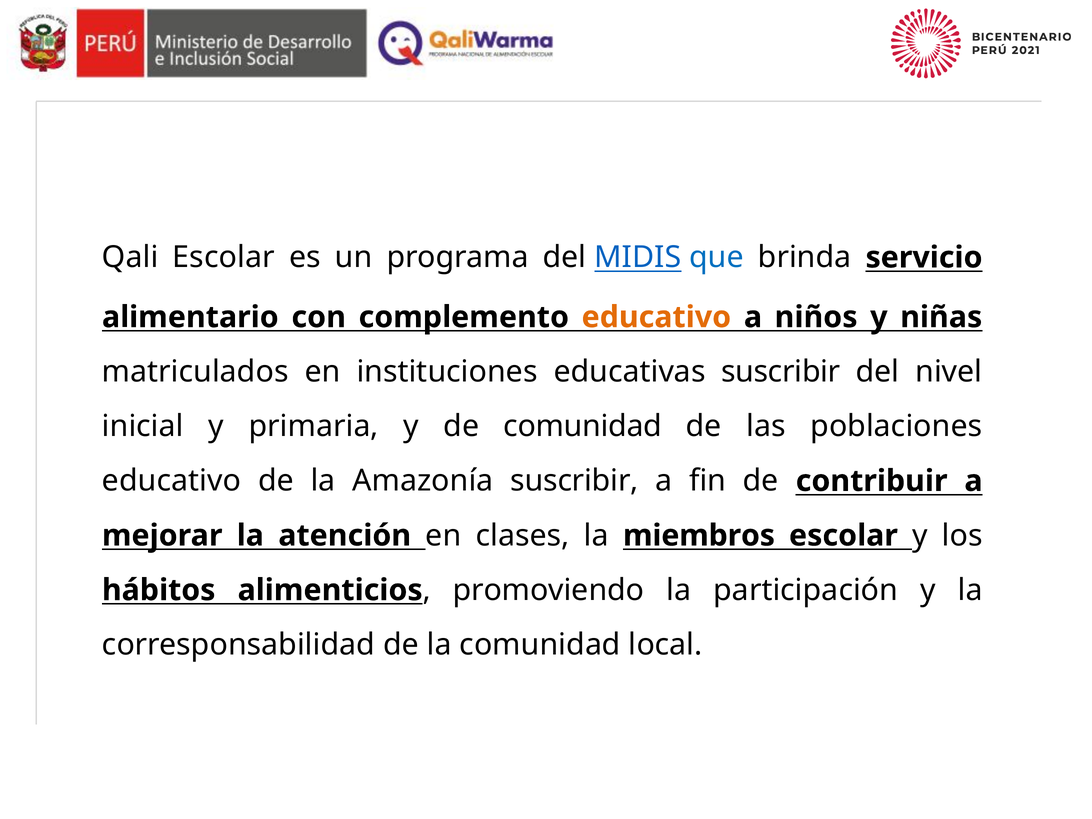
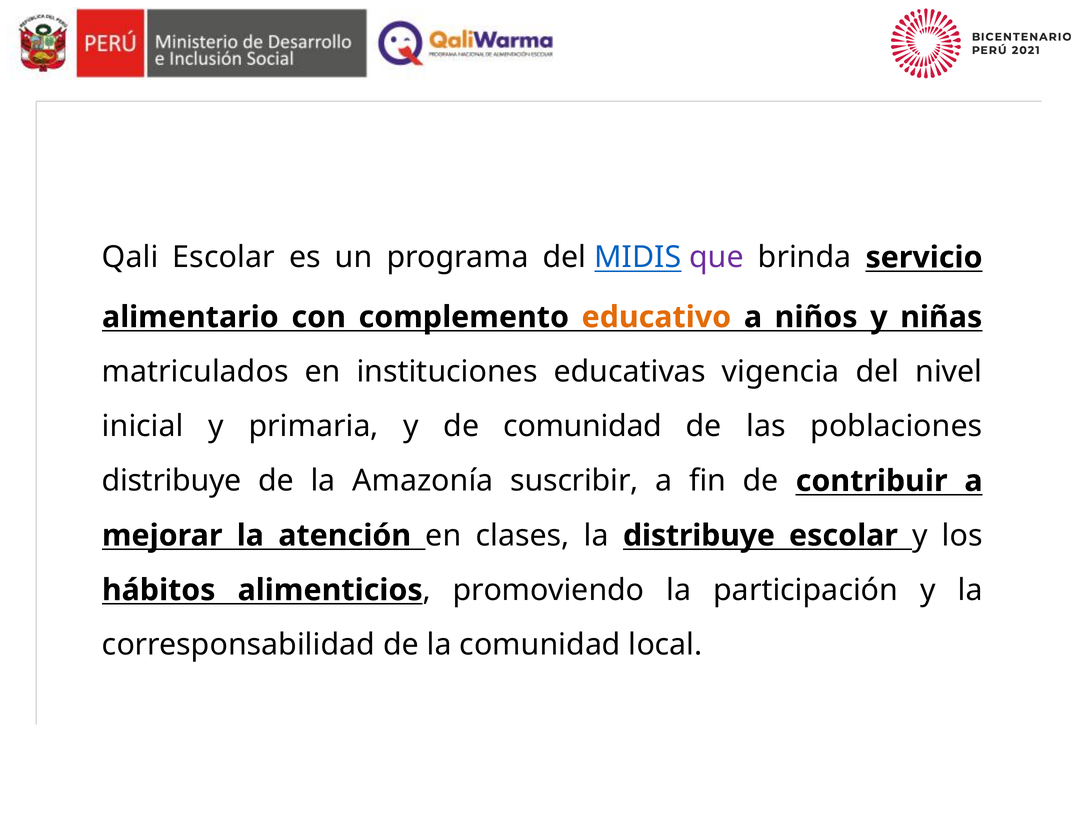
que colour: blue -> purple (717, 257)
educativas suscribir: suscribir -> vigencia (781, 372)
educativo: educativo -> distribuye (172, 481)
la miembros: miembros -> distribuye (699, 536)
